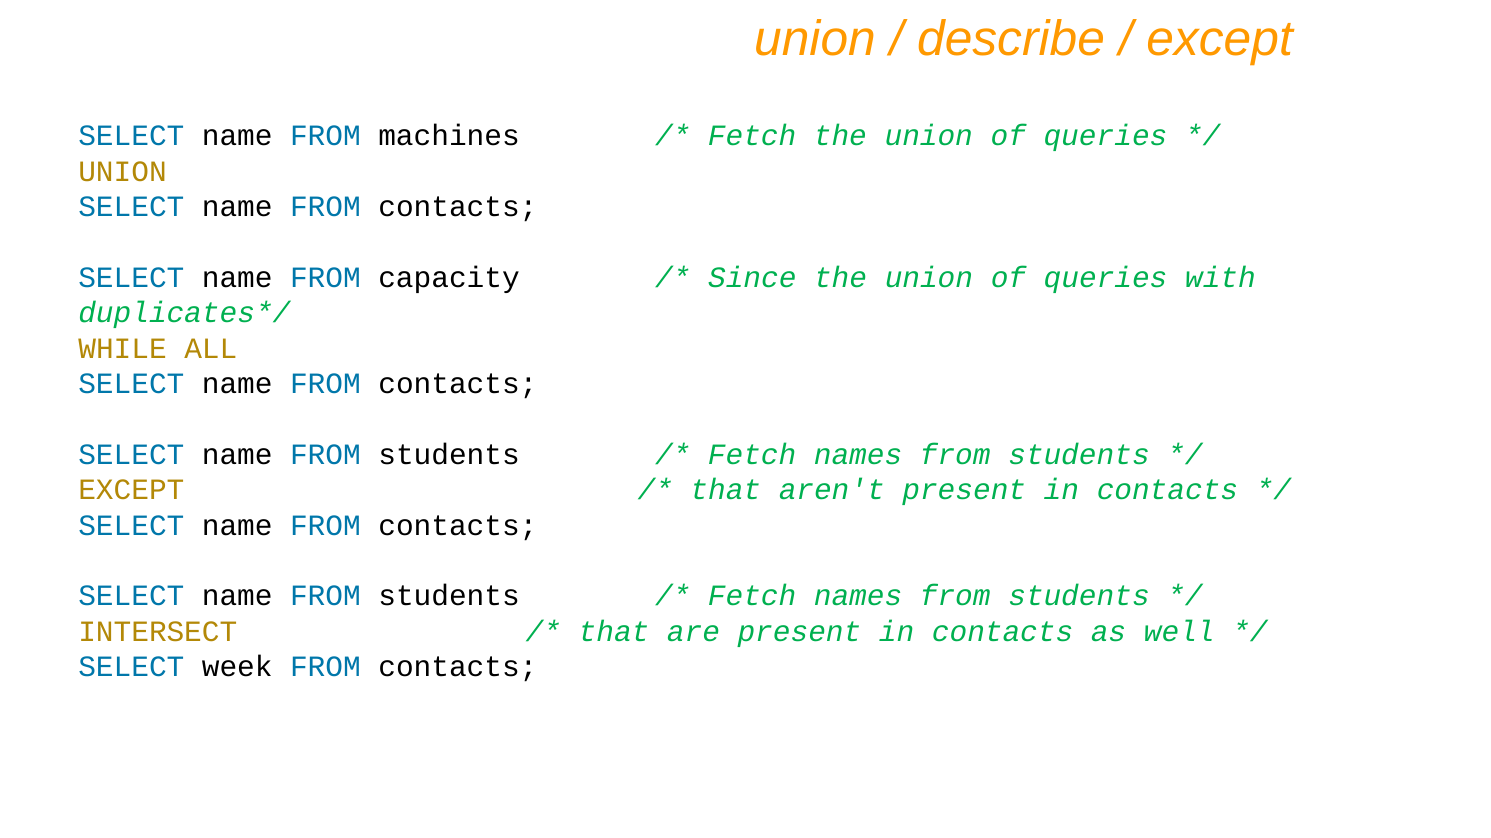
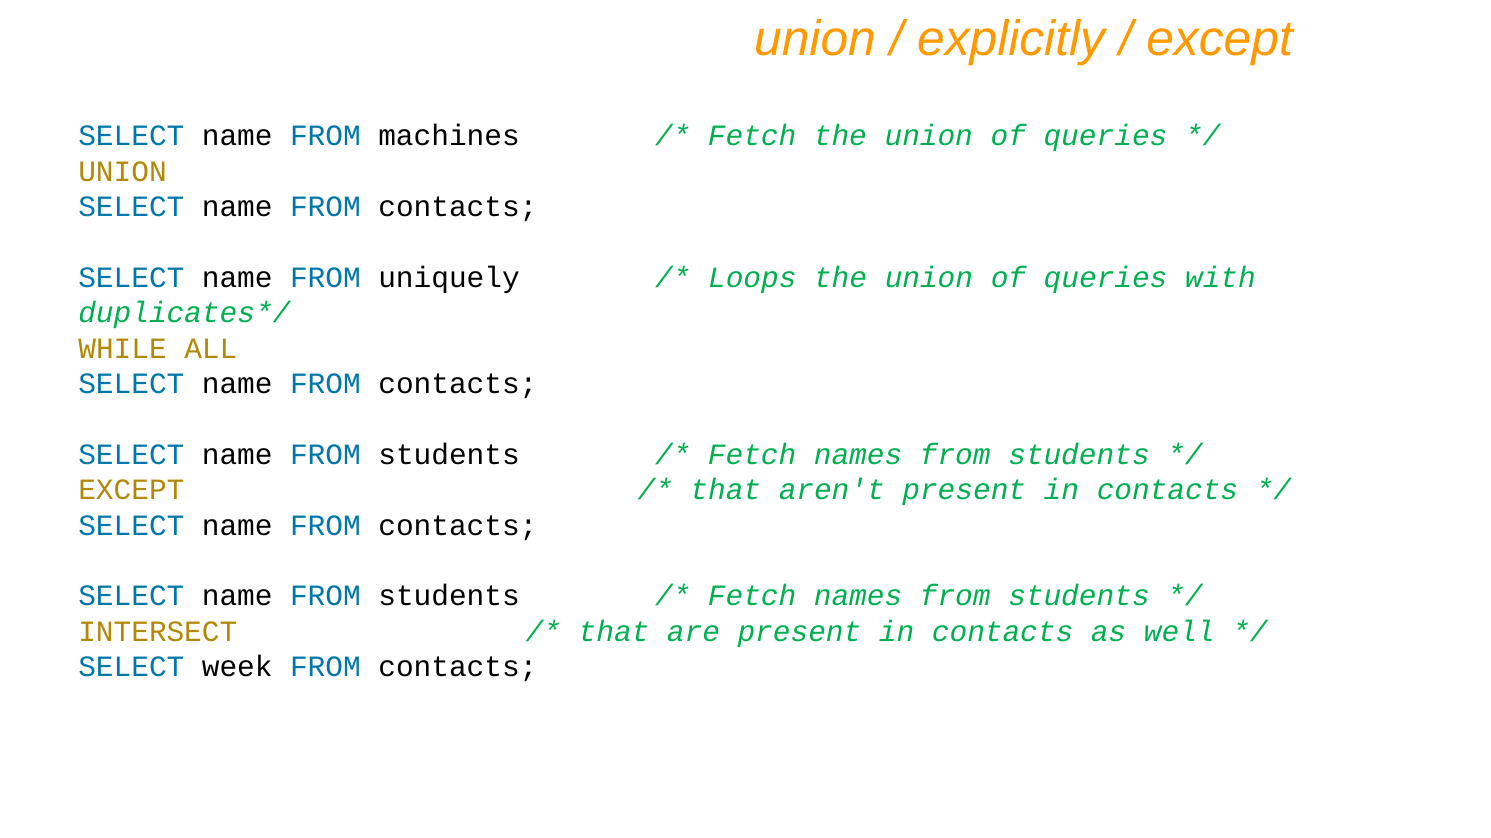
describe: describe -> explicitly (1011, 39)
capacity: capacity -> uniquely (449, 278)
Since: Since -> Loops (752, 278)
